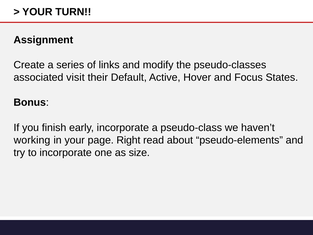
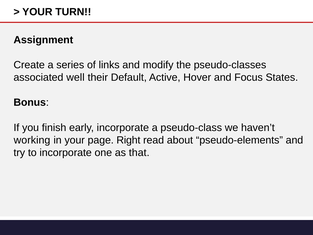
visit: visit -> well (75, 77)
size: size -> that (139, 153)
